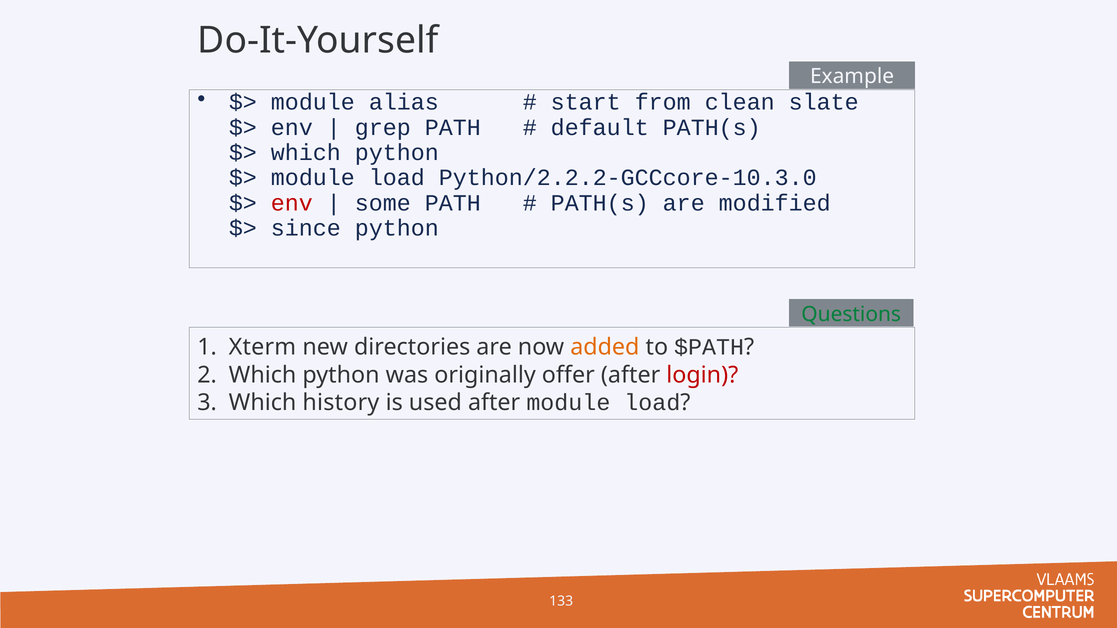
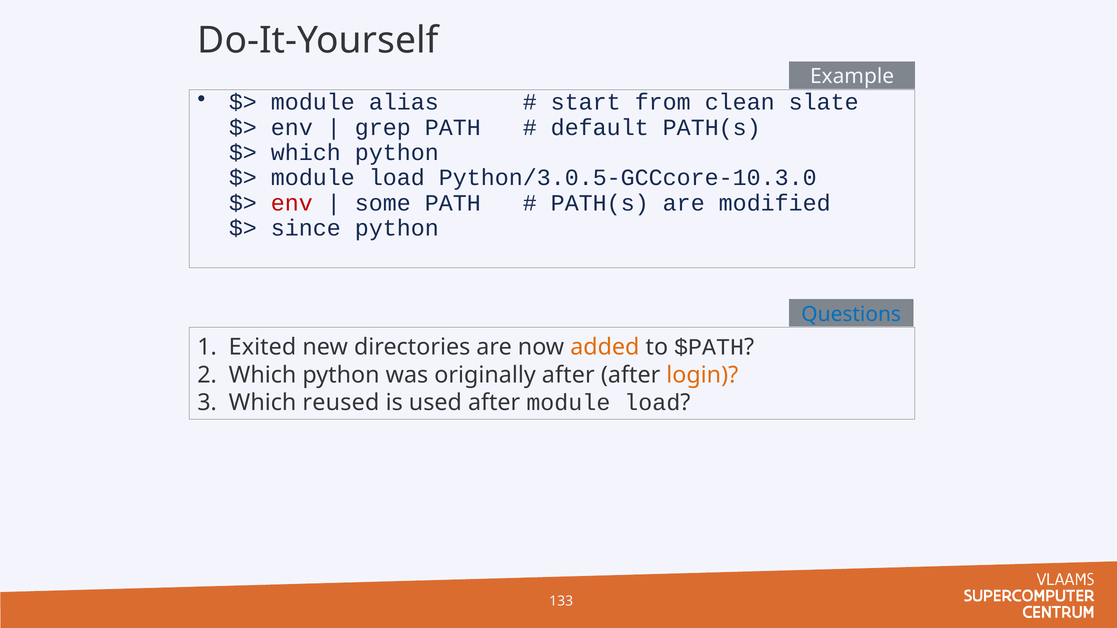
Python/2.2.2-GCCcore-10.3.0: Python/2.2.2-GCCcore-10.3.0 -> Python/3.0.5-GCCcore-10.3.0 (628, 178)
Questions colour: green -> blue (851, 315)
Xterm: Xterm -> Exited (263, 347)
originally offer: offer -> after (568, 375)
login colour: red -> orange (702, 375)
history: history -> reused (341, 403)
